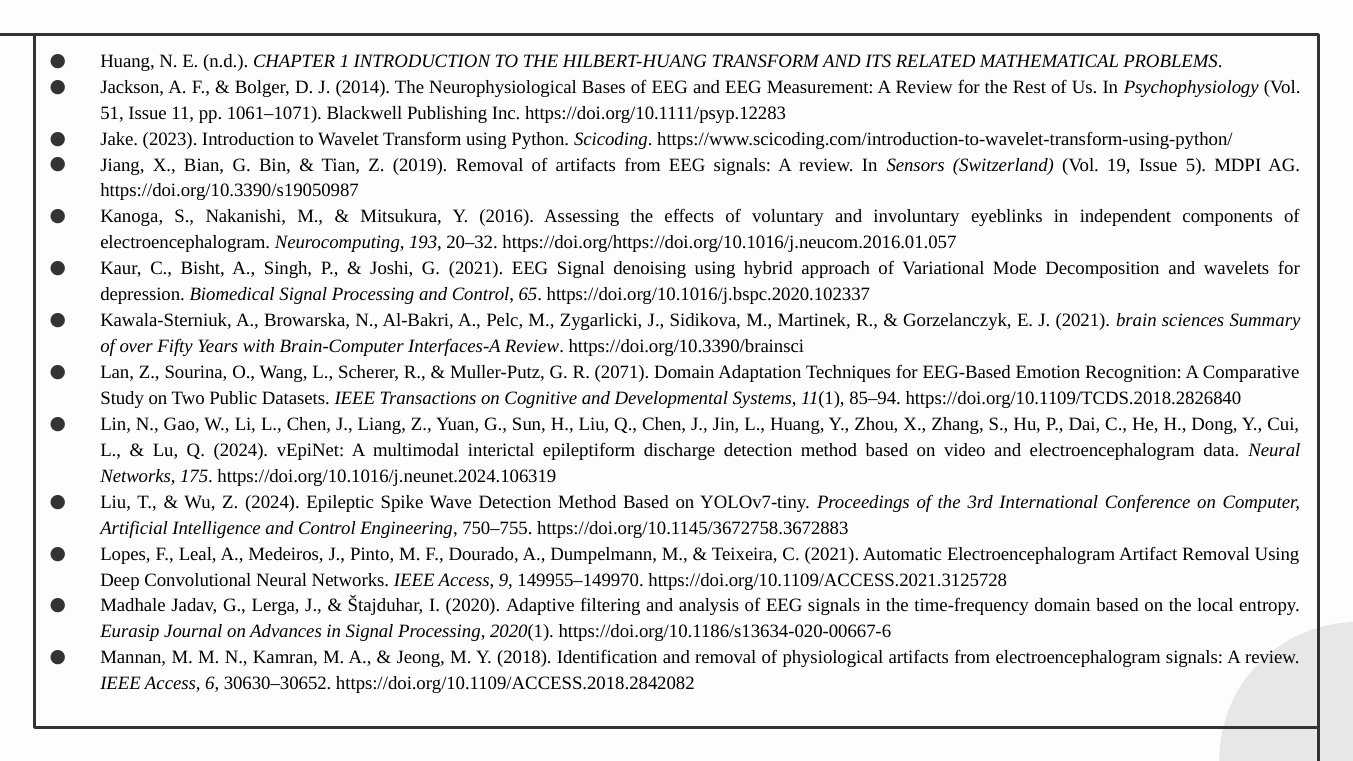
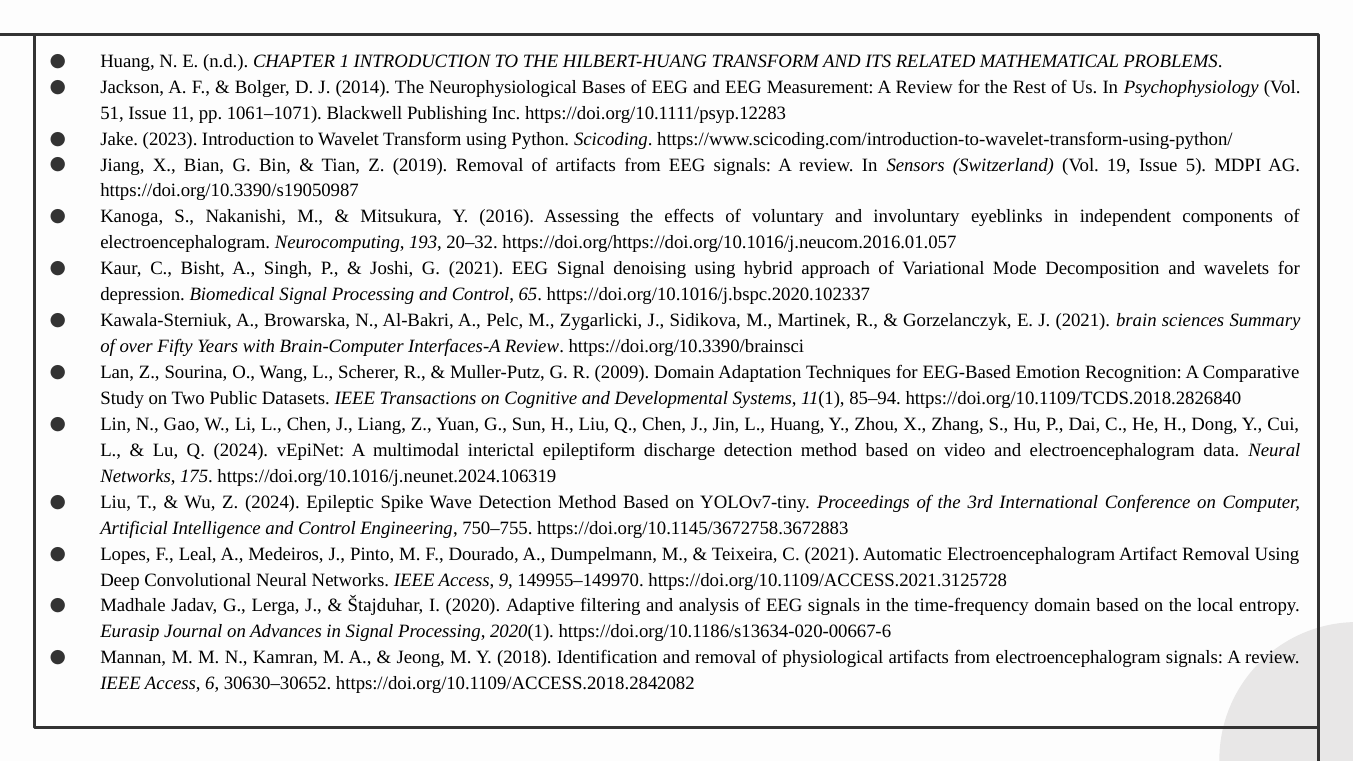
2071: 2071 -> 2009 (622, 372)
